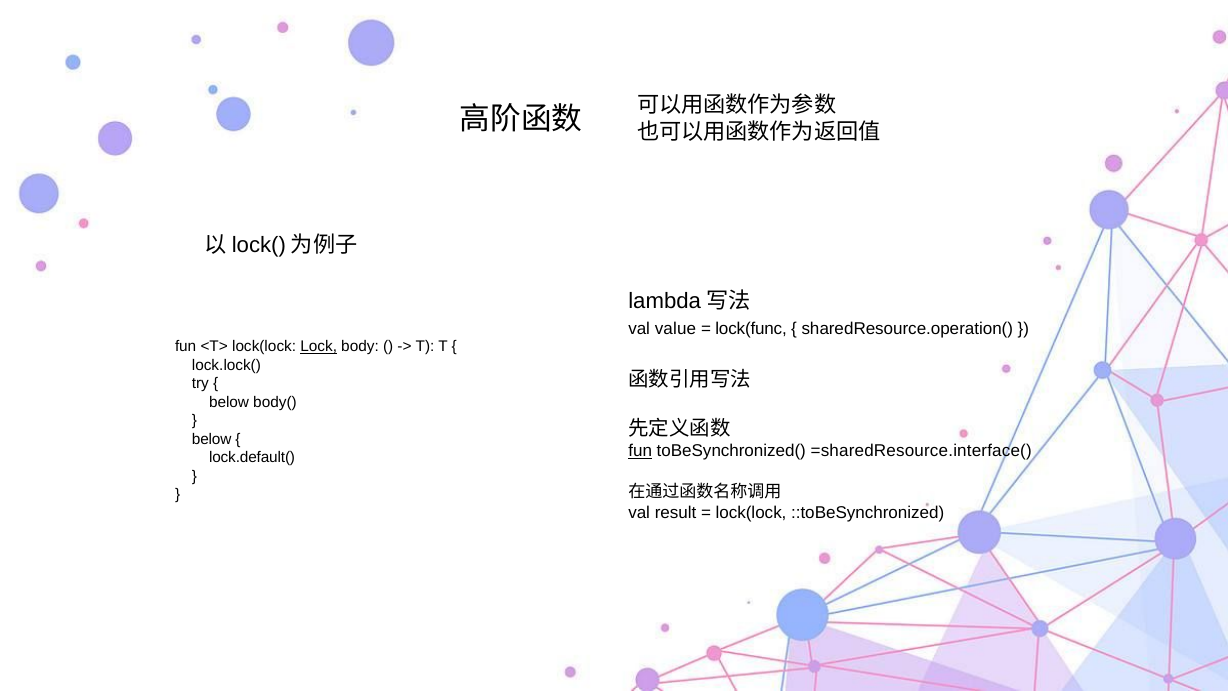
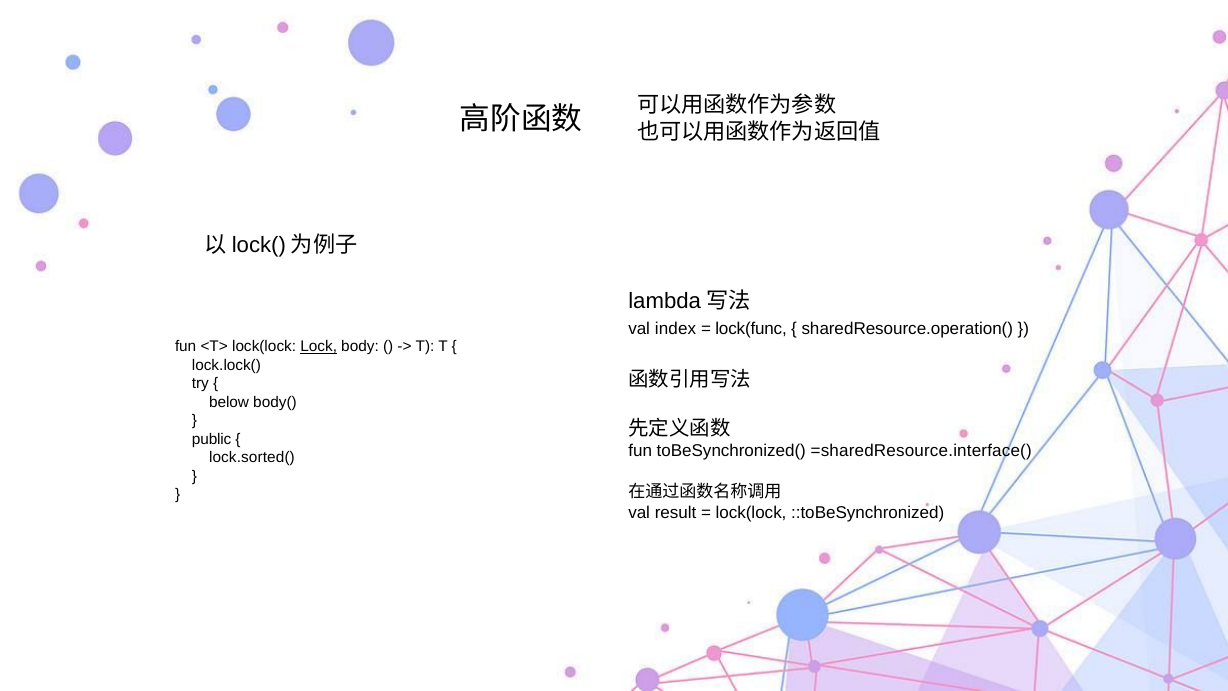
value: value -> index (676, 329)
below: below -> public (212, 439)
fun underline: present -> none (640, 451)
lock.default(: lock.default( -> lock.sorted( (252, 457)
